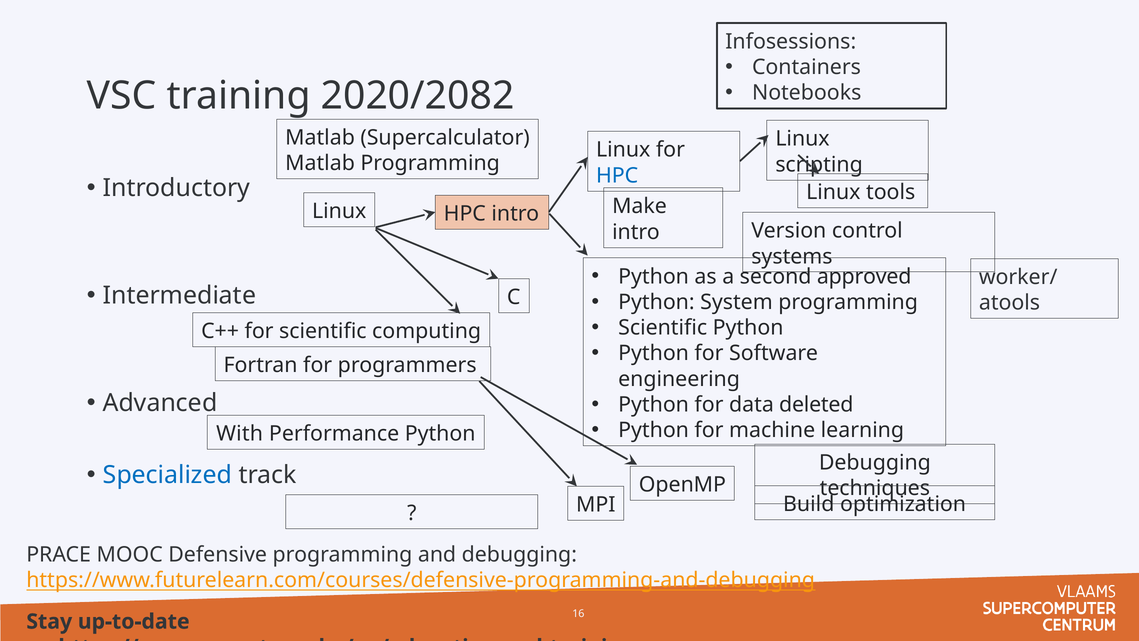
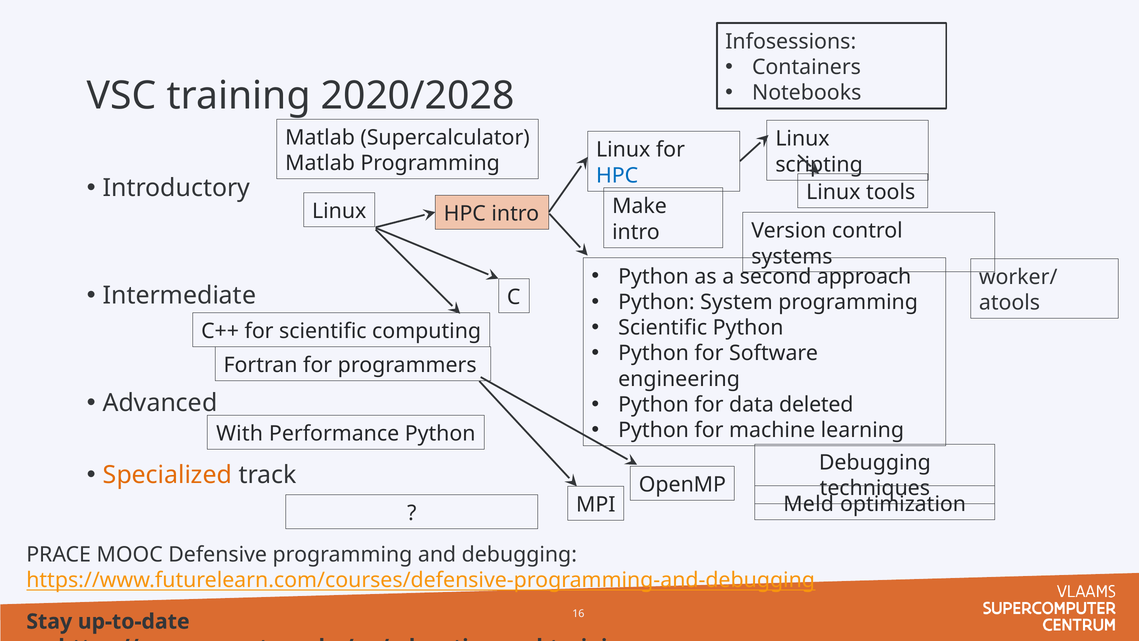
2020/2082: 2020/2082 -> 2020/2028 (418, 96)
approved: approved -> approach (864, 276)
Specialized colour: blue -> orange (167, 475)
Build: Build -> Meld (809, 504)
